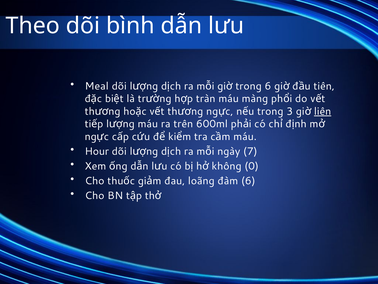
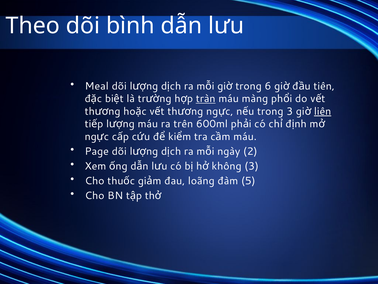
tràn underline: none -> present (206, 99)
Hour: Hour -> Page (97, 151)
7: 7 -> 2 (250, 151)
không 0: 0 -> 3 (252, 166)
đàm 6: 6 -> 5 (248, 181)
